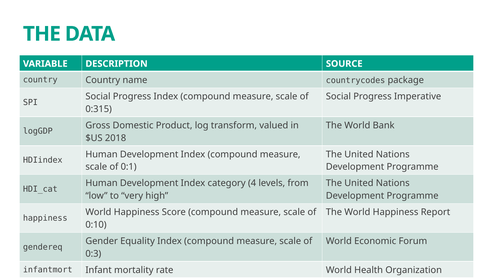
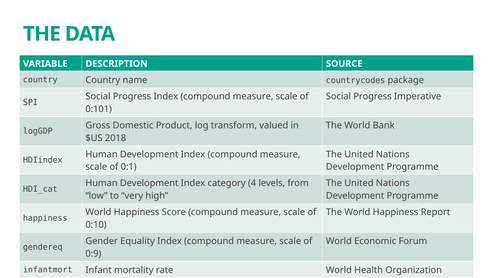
0:315: 0:315 -> 0:101 (99, 109)
0:3: 0:3 -> 0:9 (93, 254)
